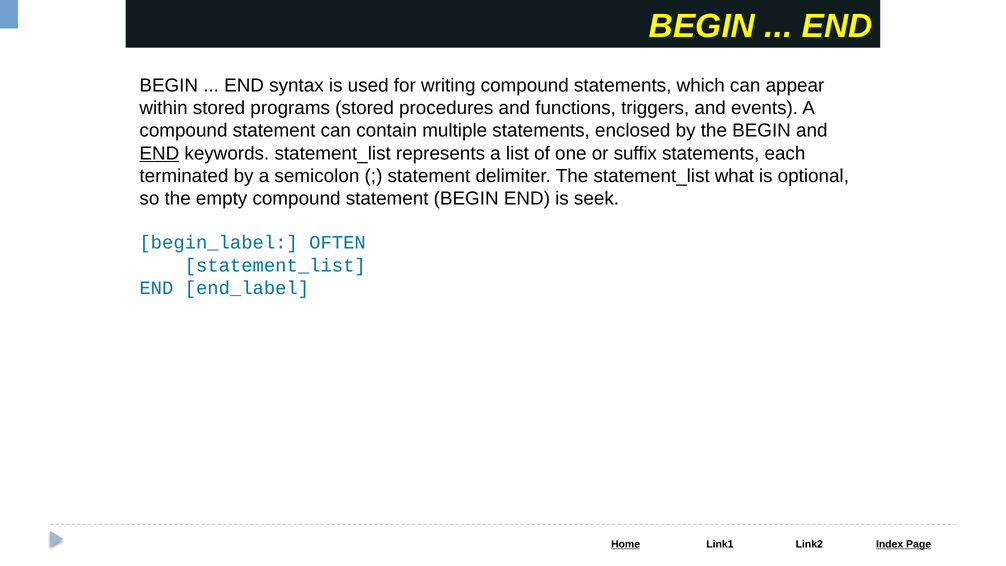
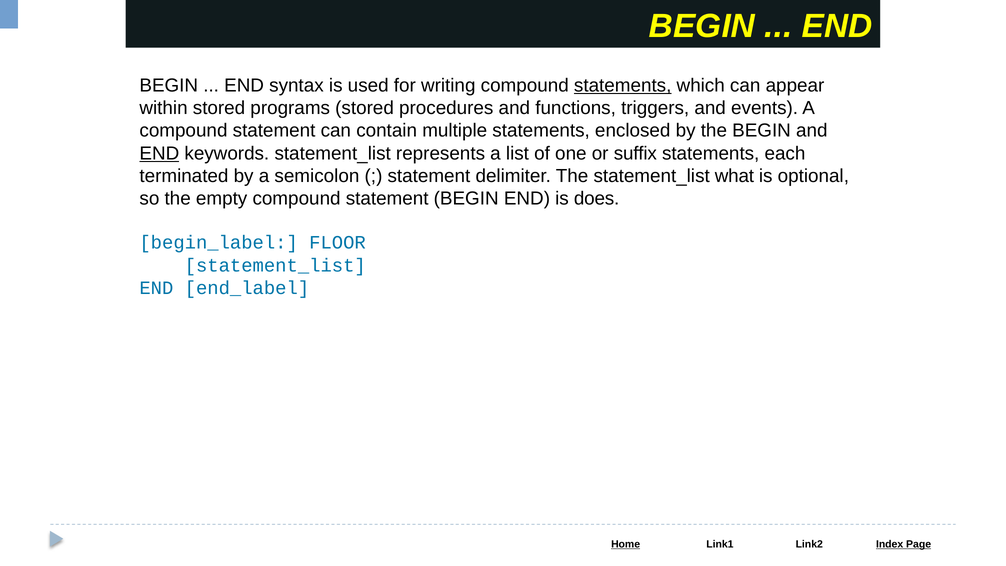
statements underline: none -> present (623, 85)
seek: seek -> does (597, 199)
OFTEN: OFTEN -> FLOOR (337, 243)
